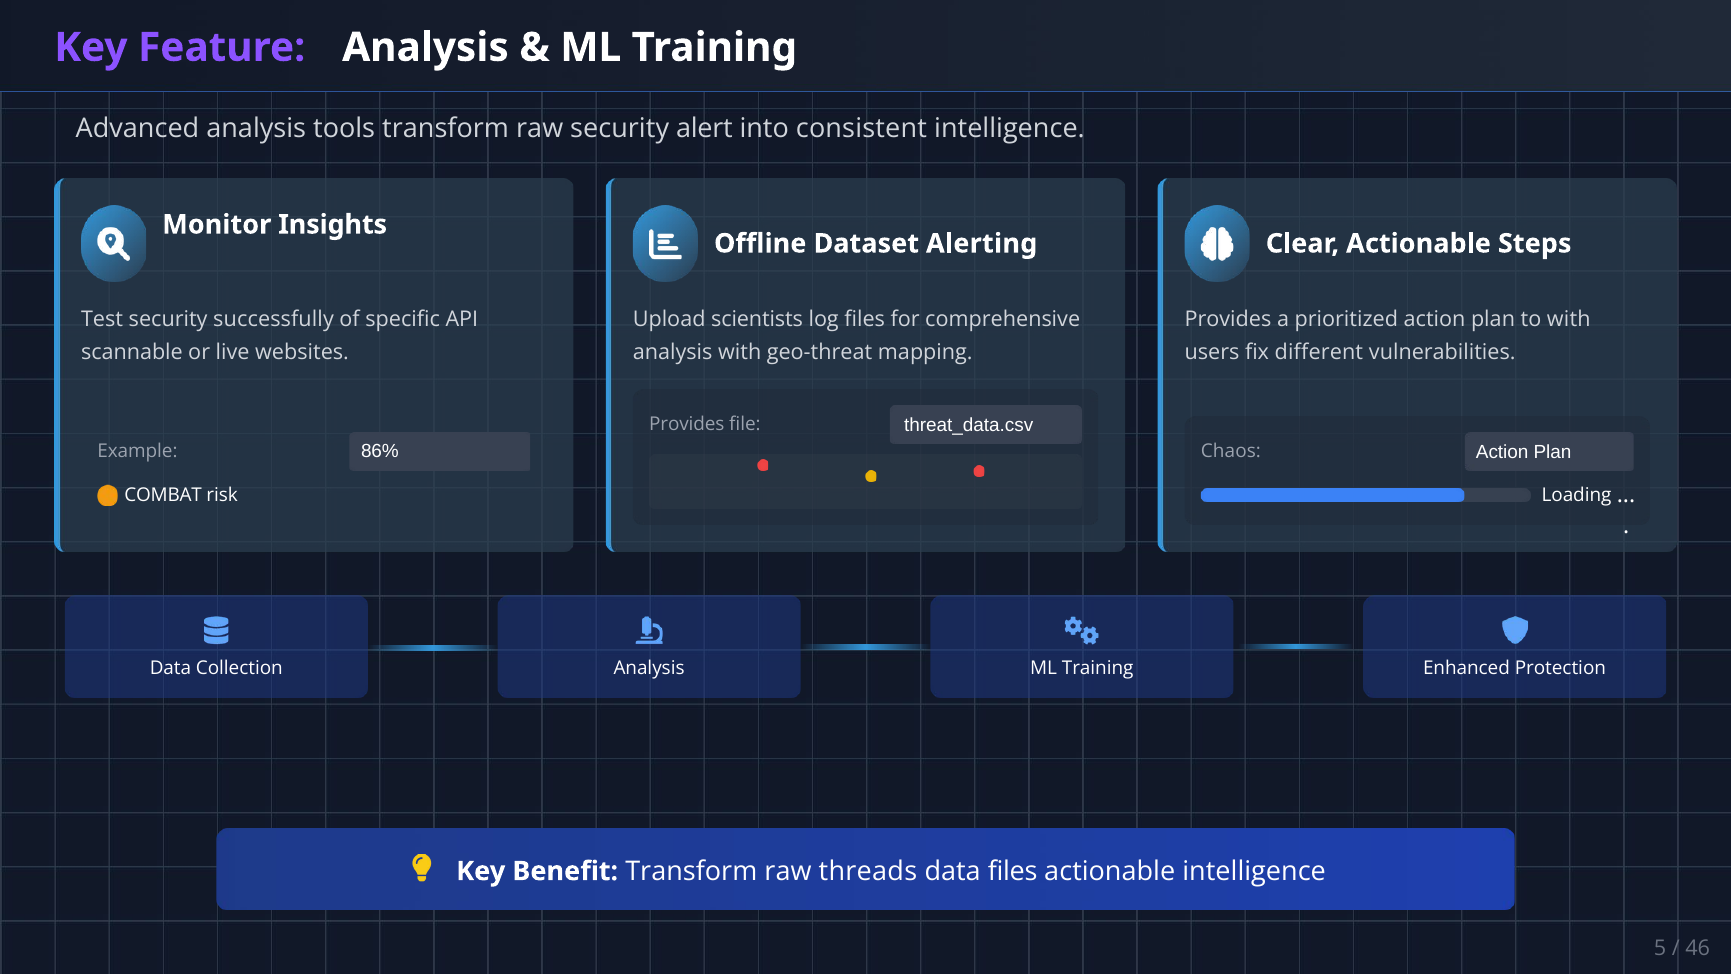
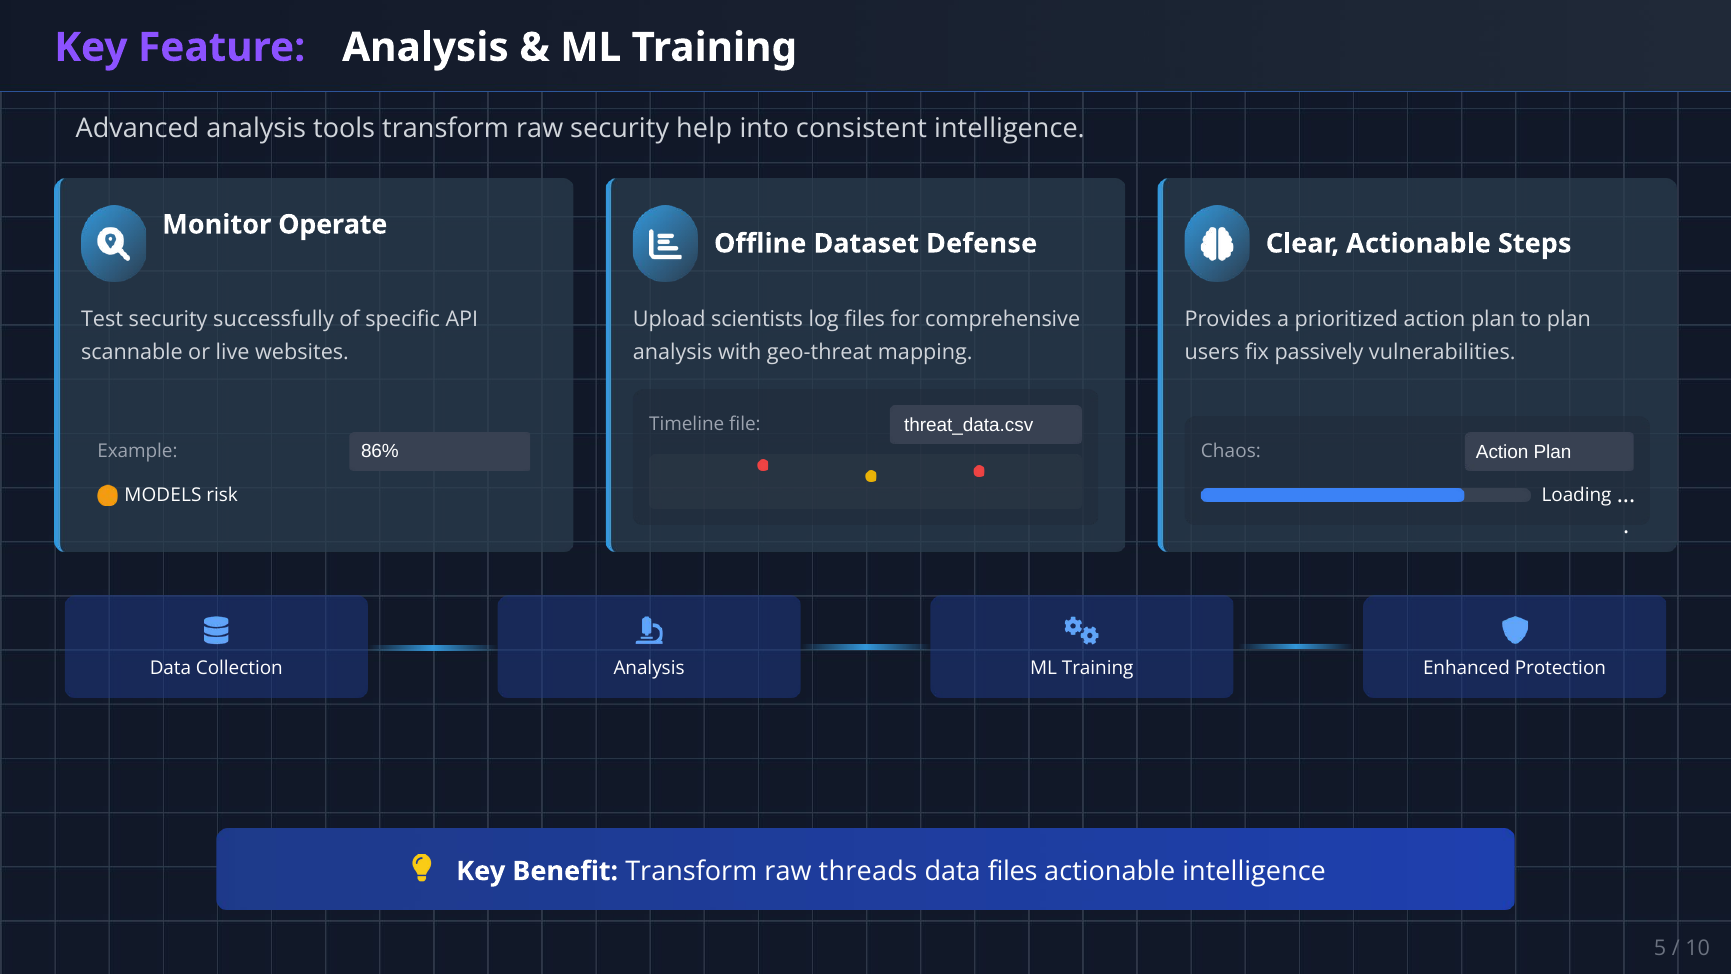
alert: alert -> help (704, 128)
Insights: Insights -> Operate (333, 225)
Alerting: Alerting -> Defense (982, 243)
to with: with -> plan (1569, 319)
different: different -> passively (1319, 352)
Provides: Provides -> Timeline (687, 424)
COMBAT: COMBAT -> MODELS (163, 495)
46: 46 -> 10 (1698, 948)
